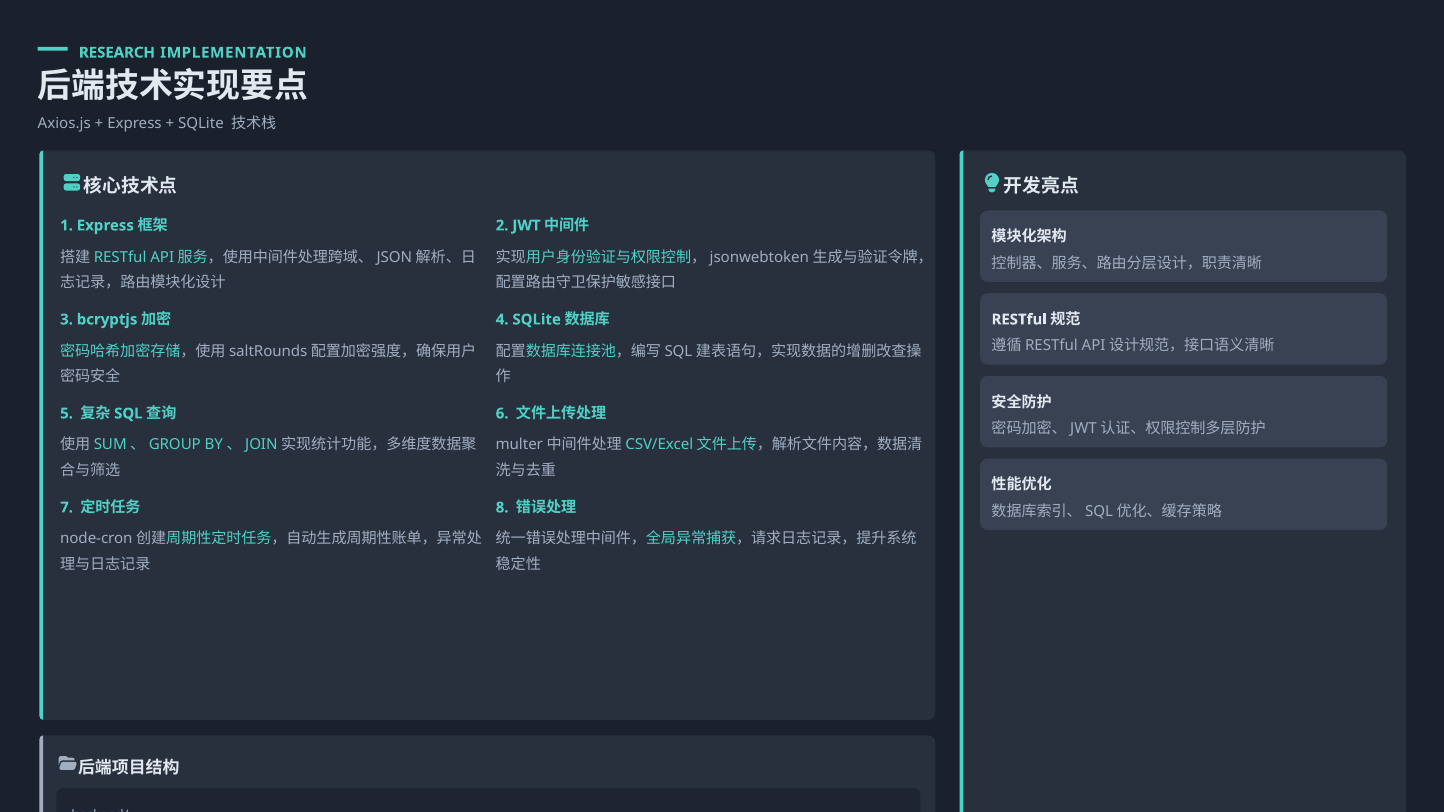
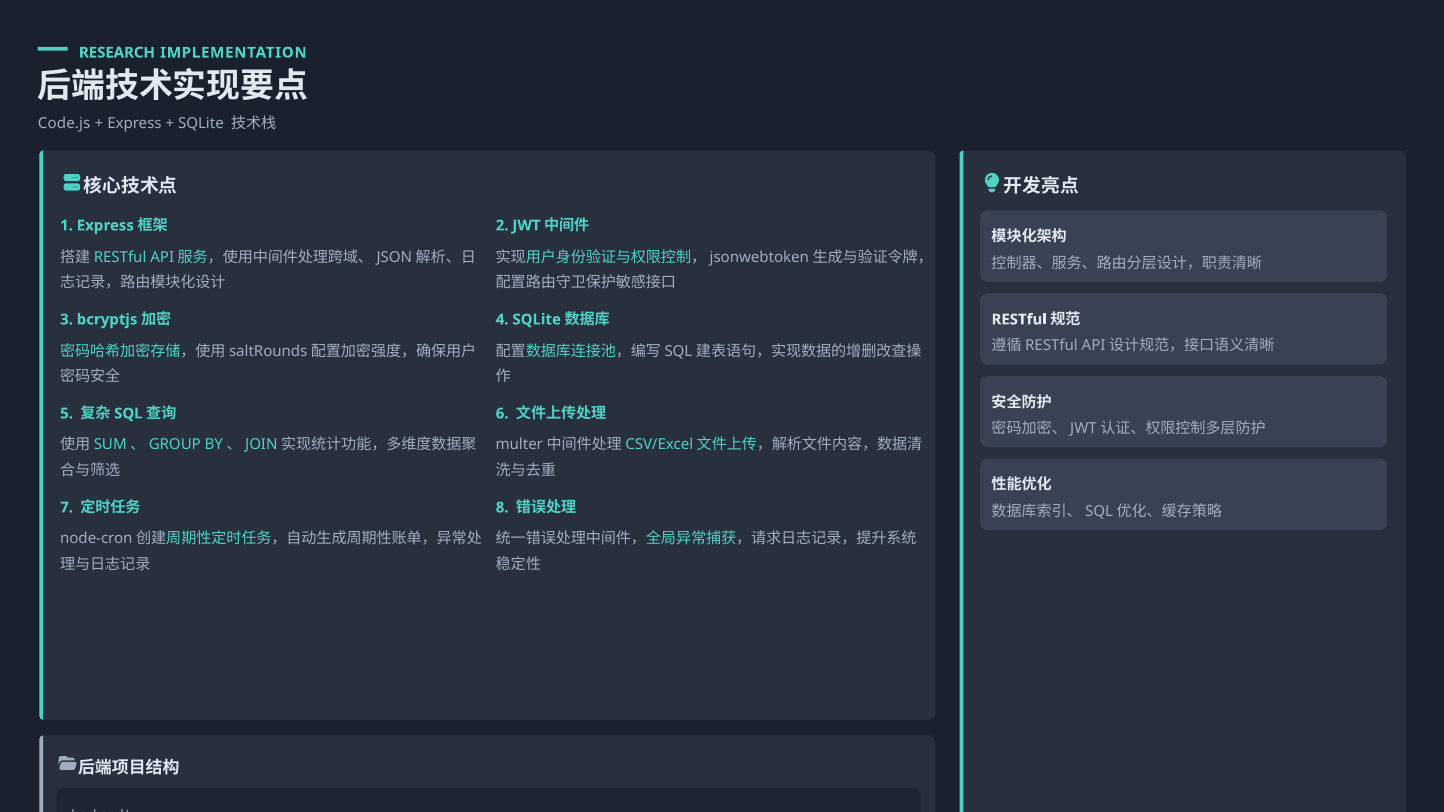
Axios.js: Axios.js -> Code.js (64, 124)
